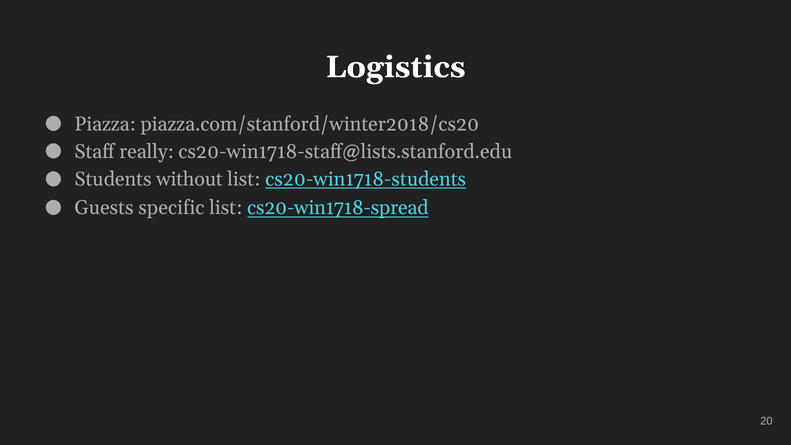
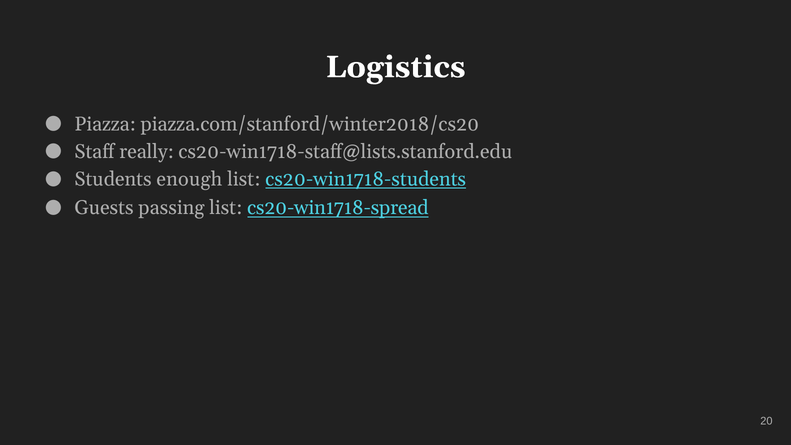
without: without -> enough (189, 179)
specific: specific -> passing (171, 208)
